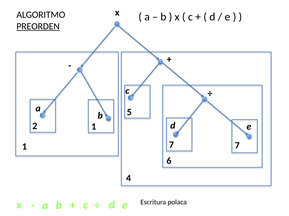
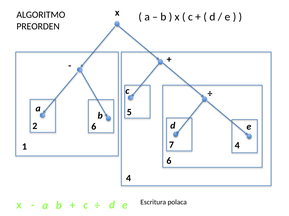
PREORDEN underline: present -> none (38, 26)
2 1: 1 -> 6 (94, 127)
7 7: 7 -> 4 (237, 146)
